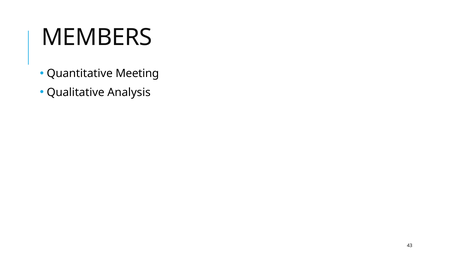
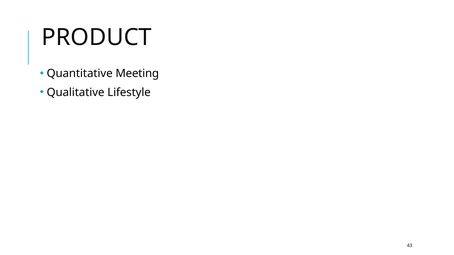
MEMBERS: MEMBERS -> PRODUCT (97, 37)
Analysis: Analysis -> Lifestyle (129, 92)
